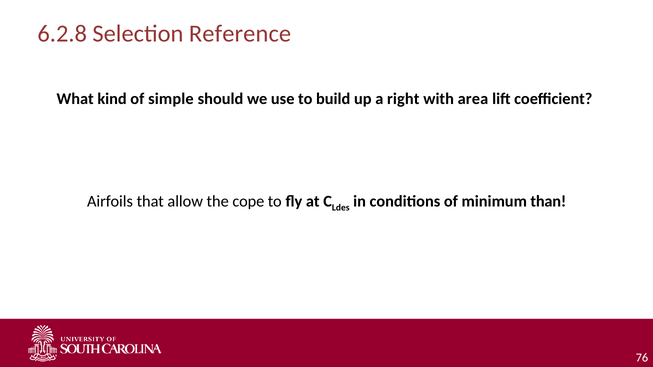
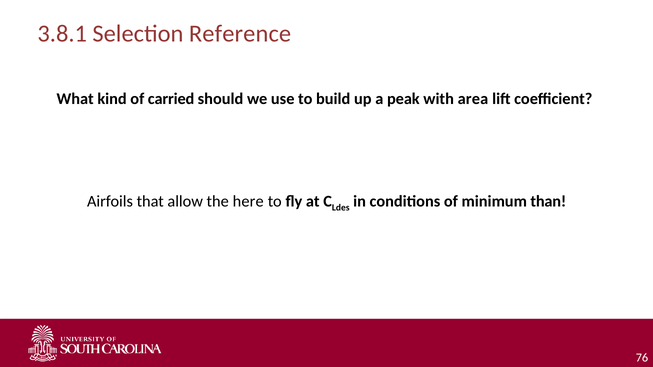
6.2.8: 6.2.8 -> 3.8.1 (62, 34)
simple: simple -> carried (171, 99)
right: right -> peak (403, 99)
cope: cope -> here (248, 201)
